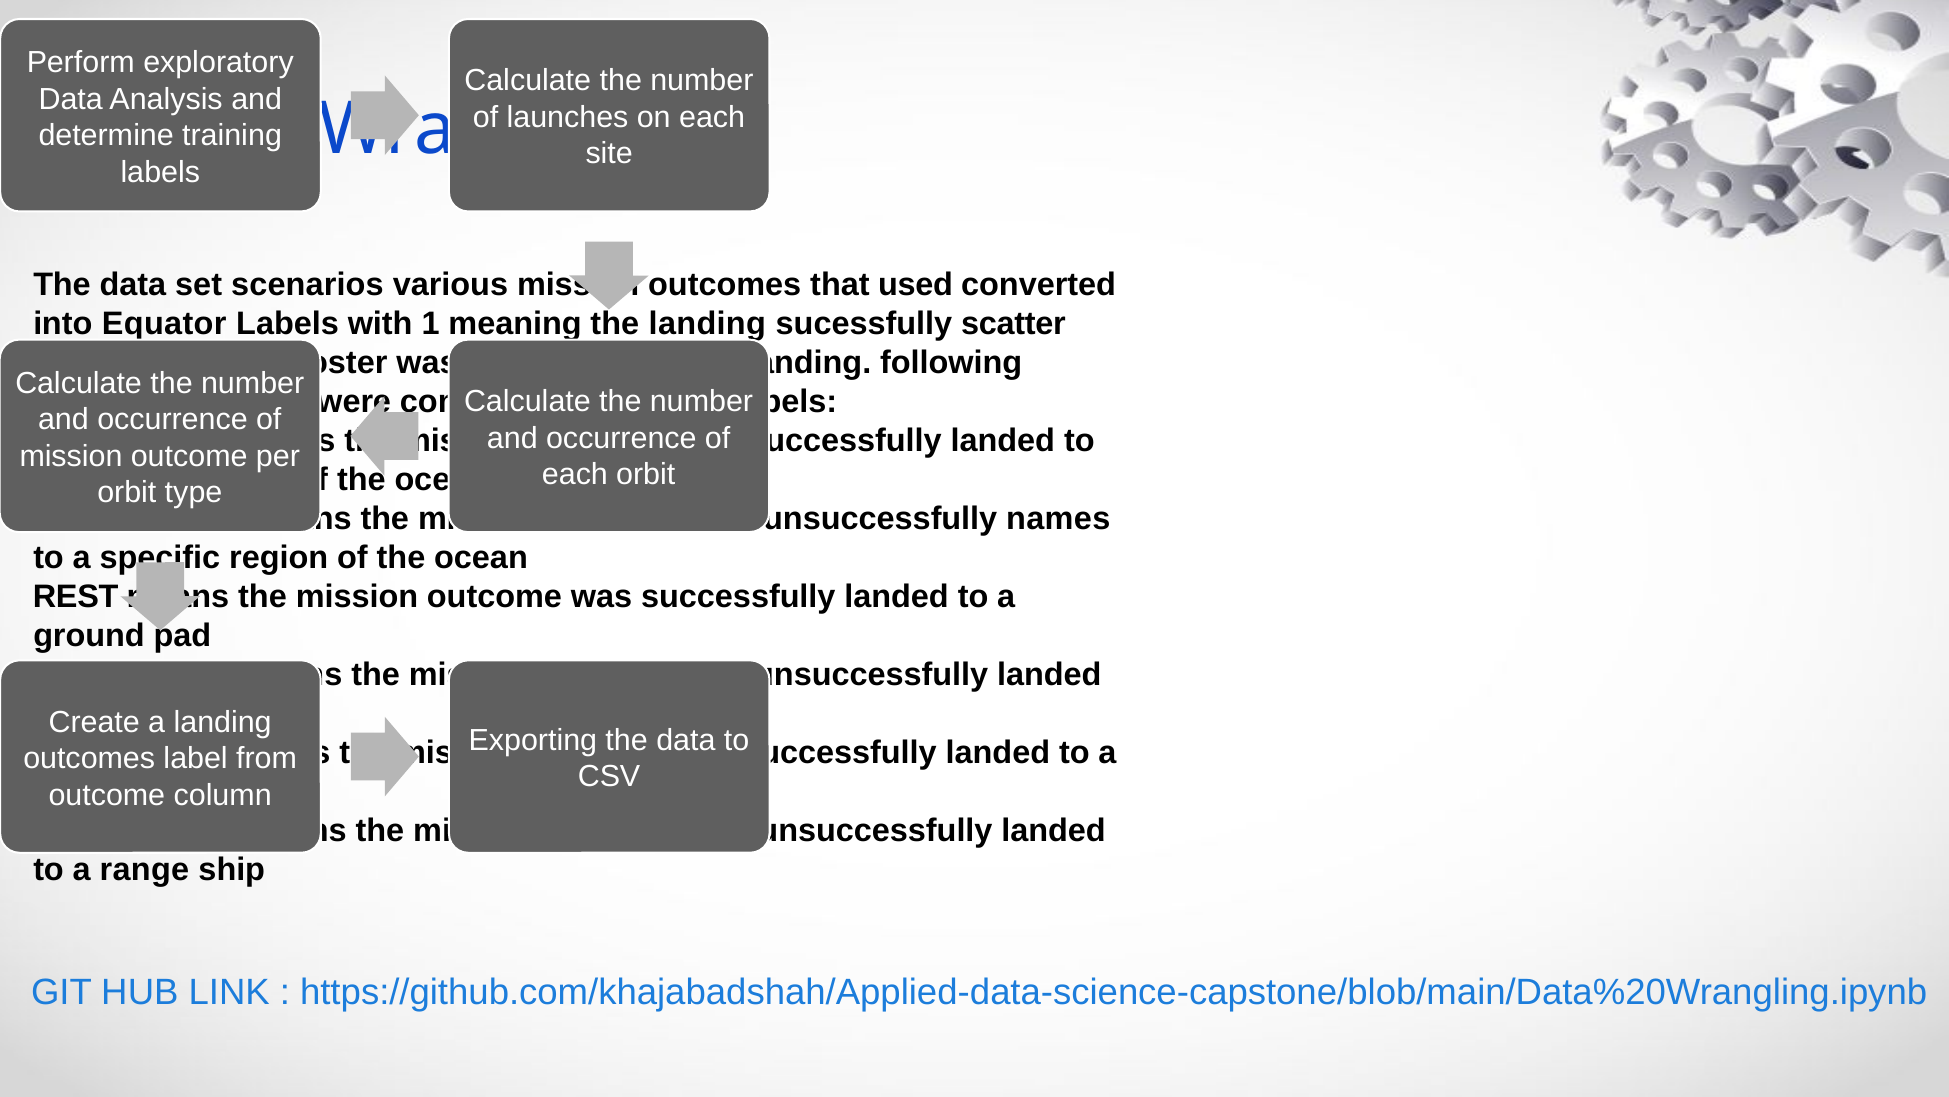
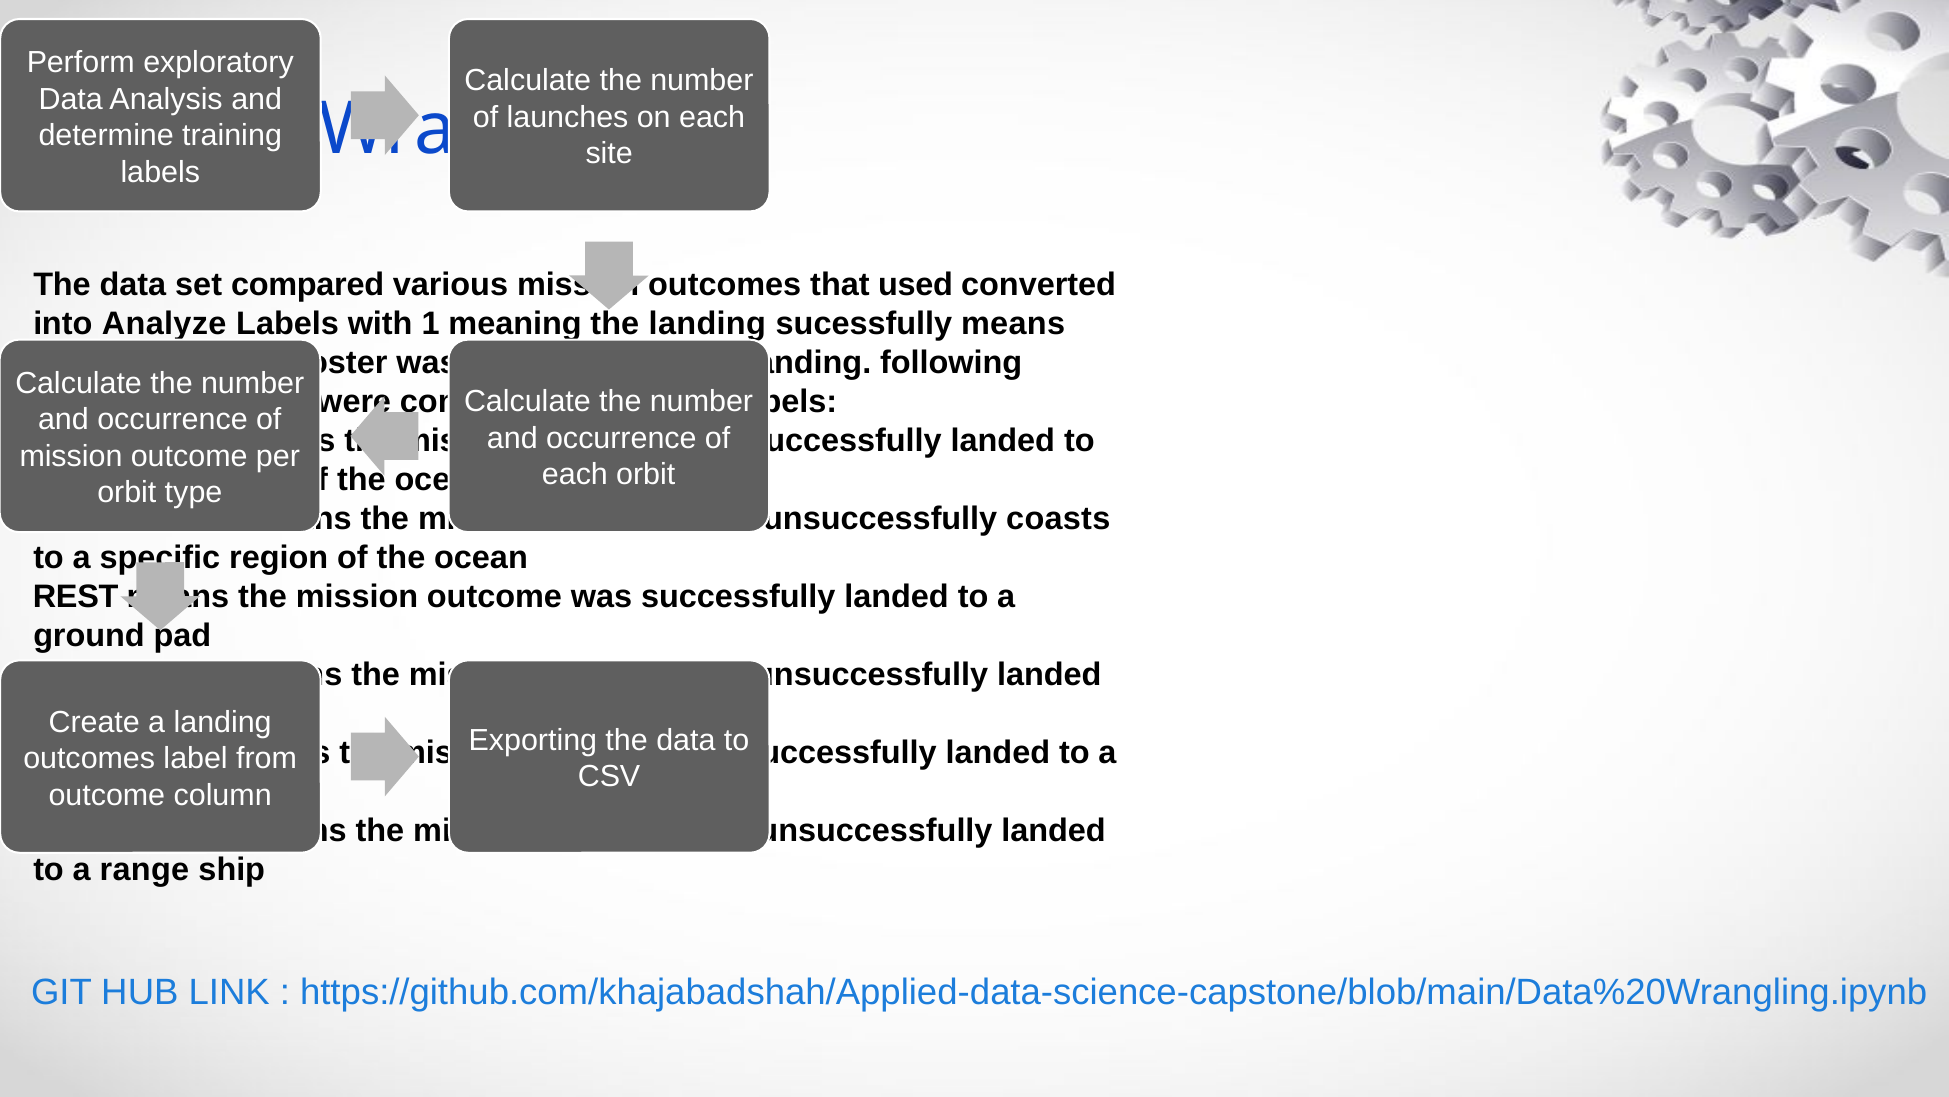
set scenarios: scenarios -> compared (308, 284)
Equator: Equator -> Analyze (164, 323)
sucessfully scatter: scatter -> means (1013, 323)
names: names -> coasts (1058, 518)
